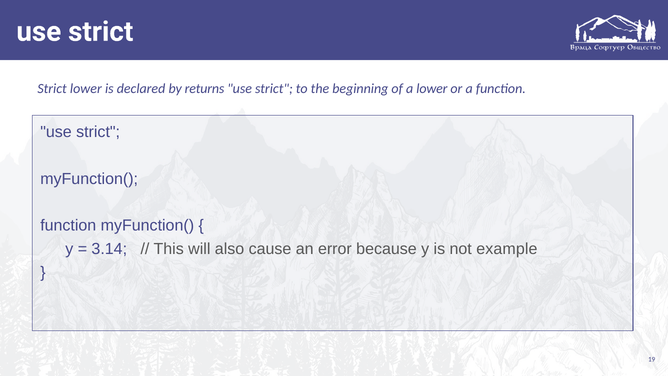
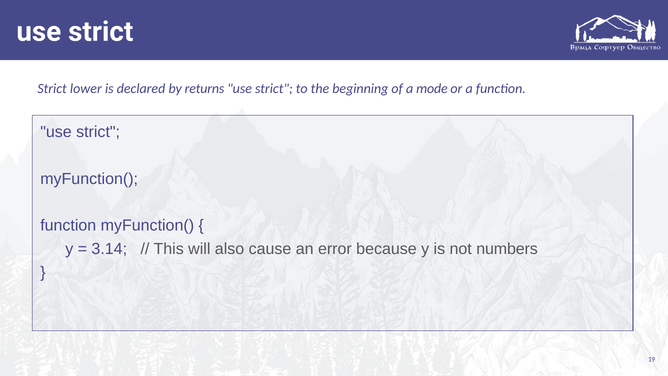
a lower: lower -> mode (432, 89)
example: example -> numbers (507, 249)
